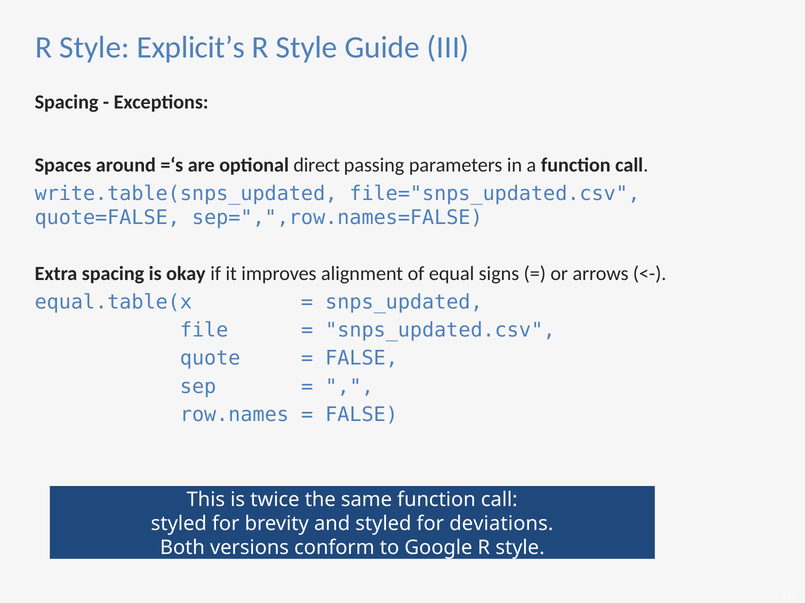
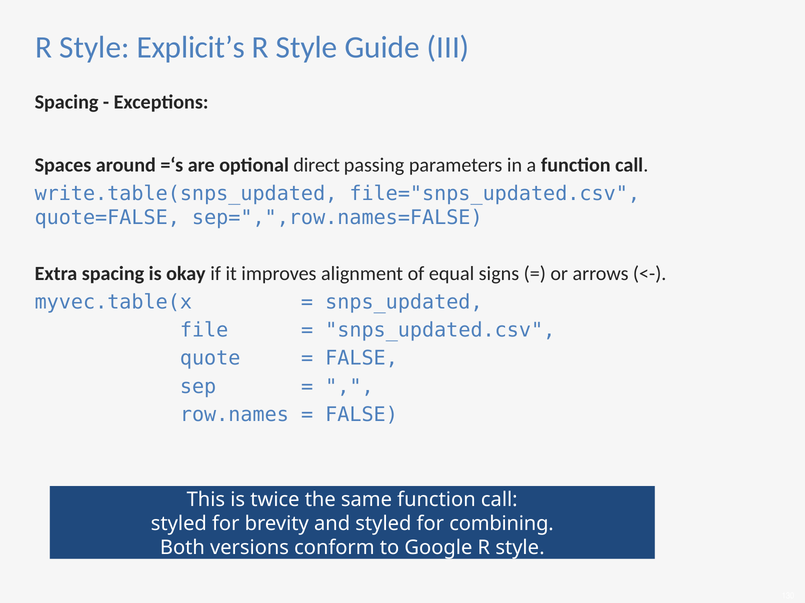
equal.table(x: equal.table(x -> myvec.table(x (113, 302)
deviations: deviations -> combining (502, 524)
